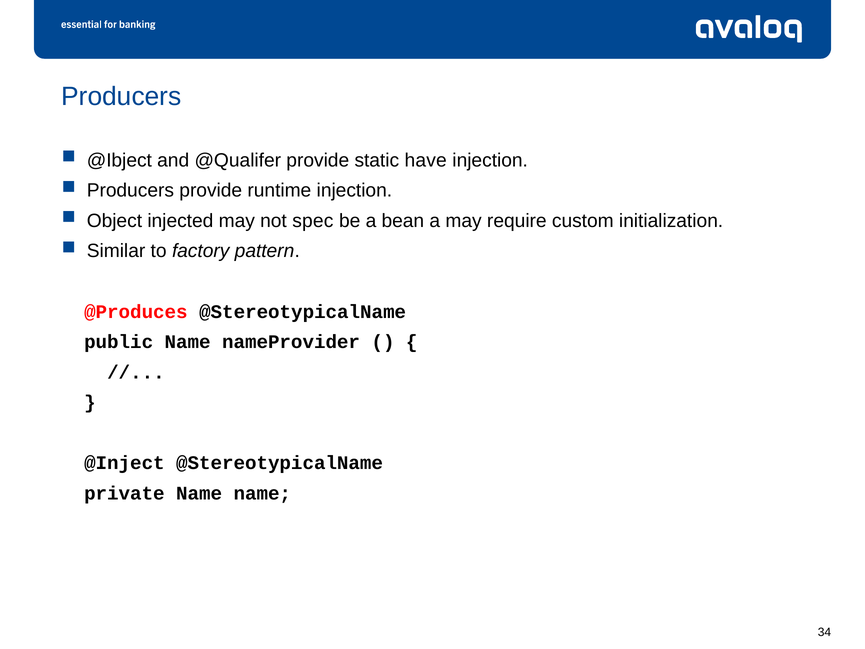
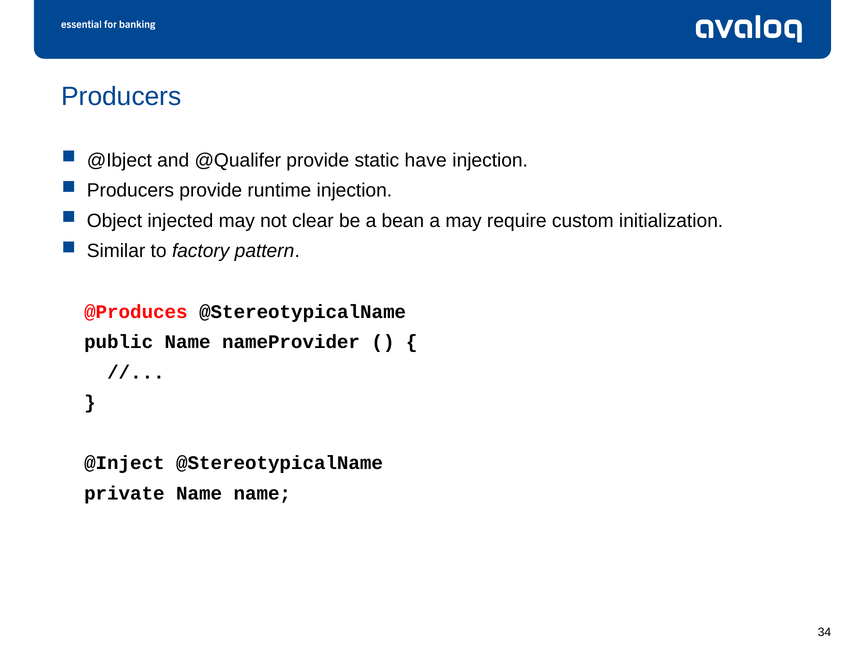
spec: spec -> clear (313, 221)
